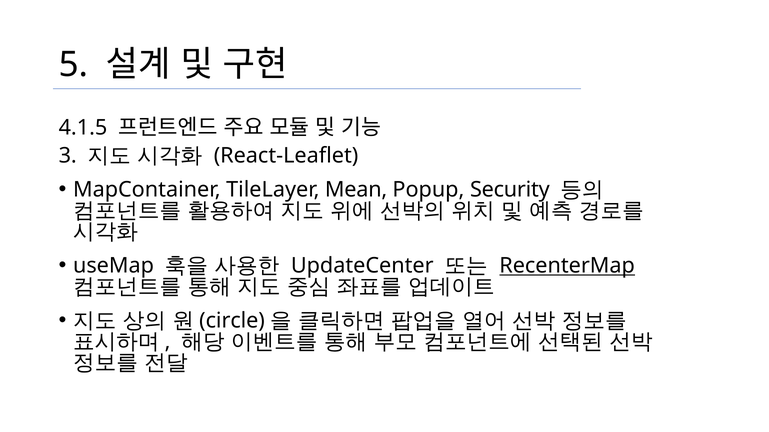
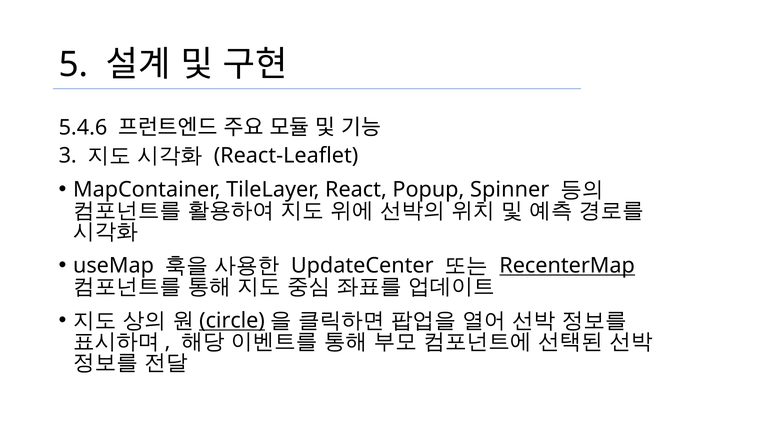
4.1.5: 4.1.5 -> 5.4.6 (83, 128)
Mean: Mean -> React (356, 190)
Security: Security -> Spinner (510, 190)
circle underline: none -> present (232, 321)
